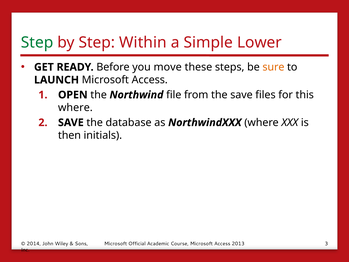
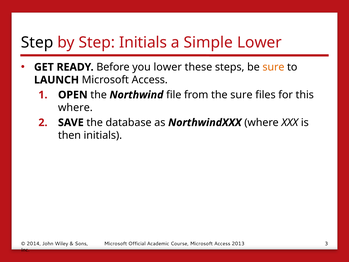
Step colour: green -> black (37, 42)
Step Within: Within -> Initials (143, 42)
you move: move -> lower (168, 67)
the save: save -> sure (241, 95)
